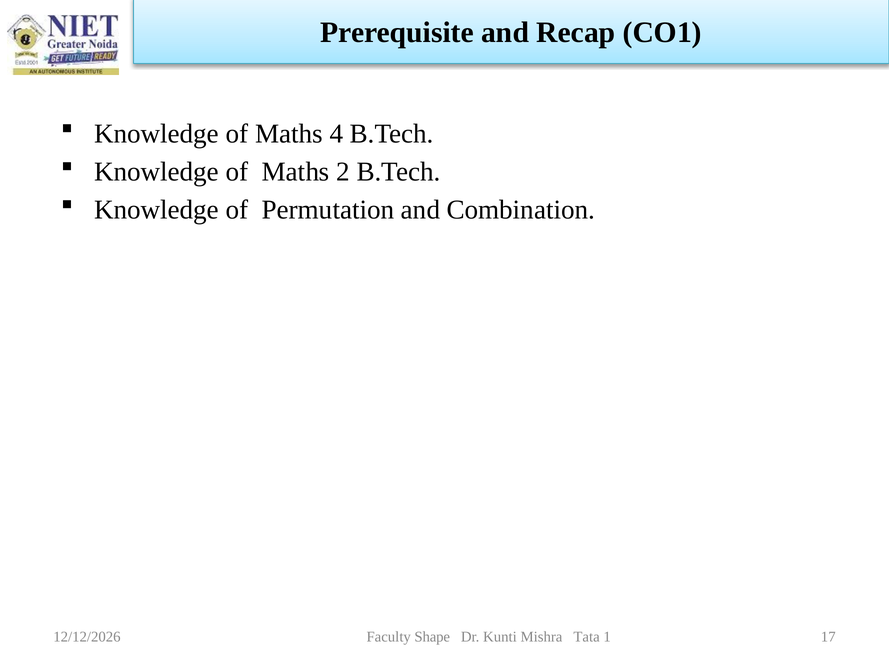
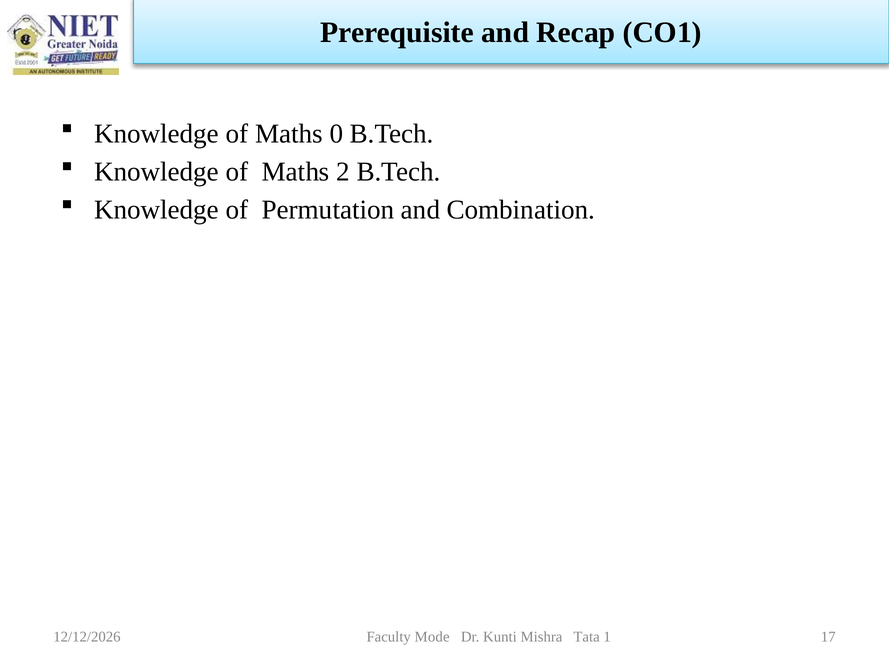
4: 4 -> 0 (336, 134)
Shape: Shape -> Mode (432, 637)
